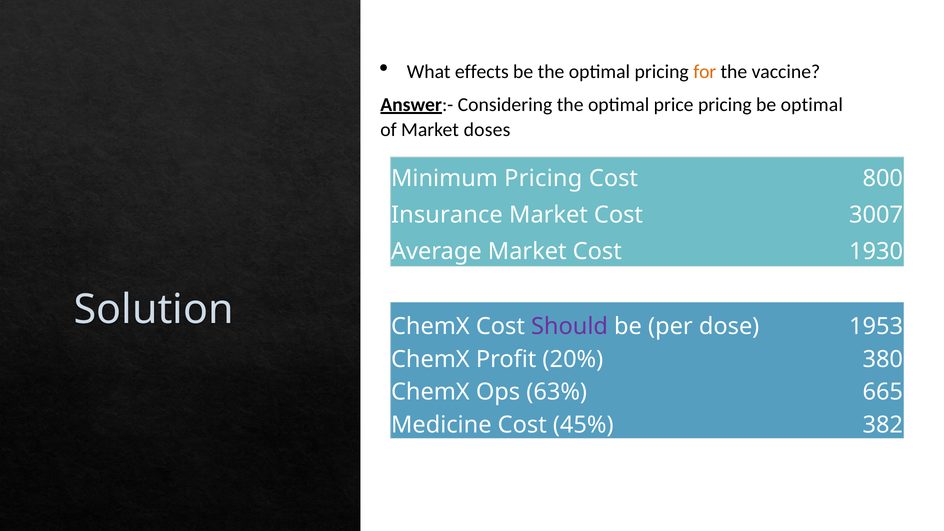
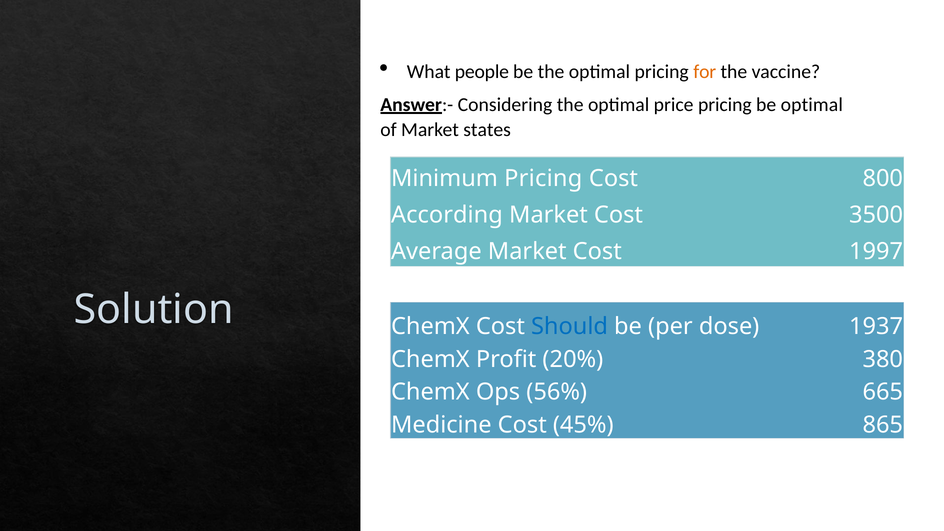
effects: effects -> people (482, 72)
doses: doses -> states (487, 130)
Insurance: Insurance -> According (447, 215)
3007: 3007 -> 3500 (876, 215)
1930: 1930 -> 1997 (876, 252)
Should colour: purple -> blue (570, 327)
1953: 1953 -> 1937 (876, 327)
63%: 63% -> 56% (557, 392)
382: 382 -> 865 (883, 425)
